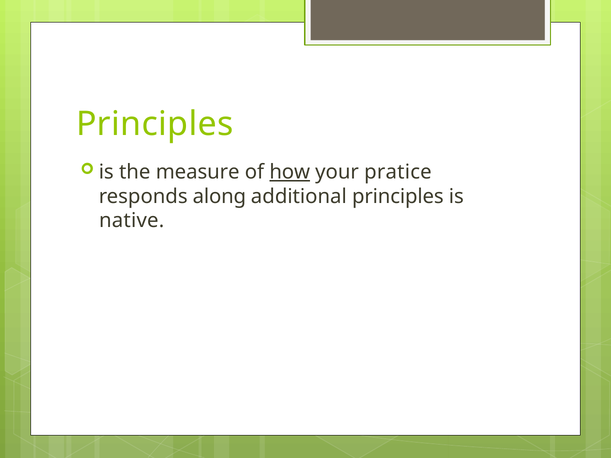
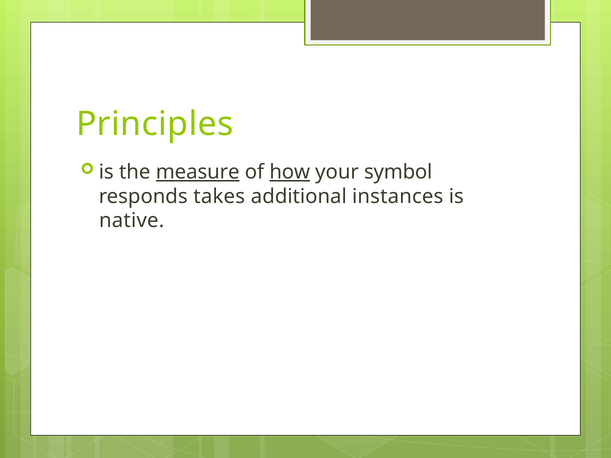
measure underline: none -> present (198, 172)
pratice: pratice -> symbol (398, 172)
along: along -> takes (219, 196)
additional principles: principles -> instances (398, 196)
